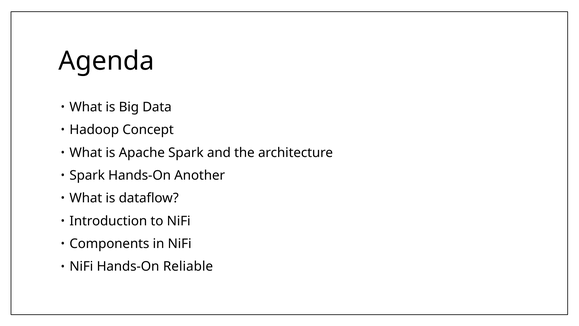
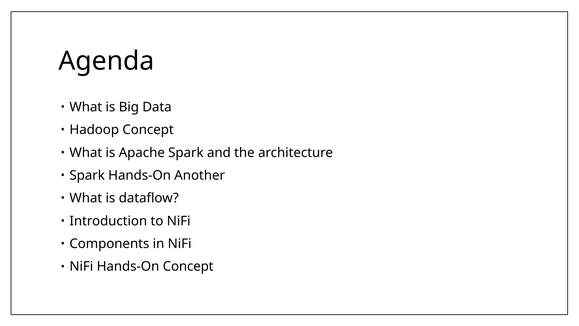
Hands-On Reliable: Reliable -> Concept (188, 266)
